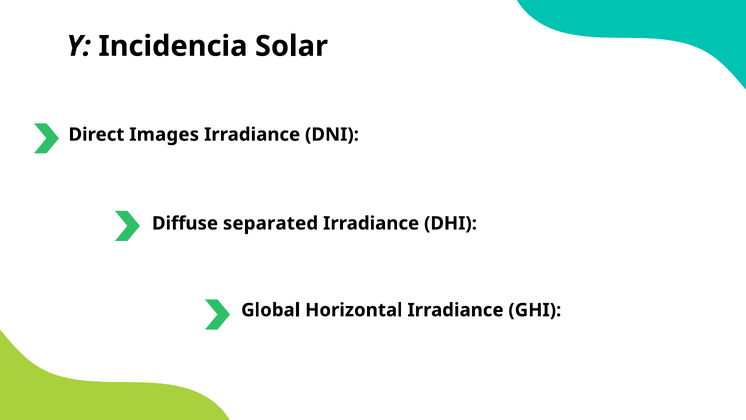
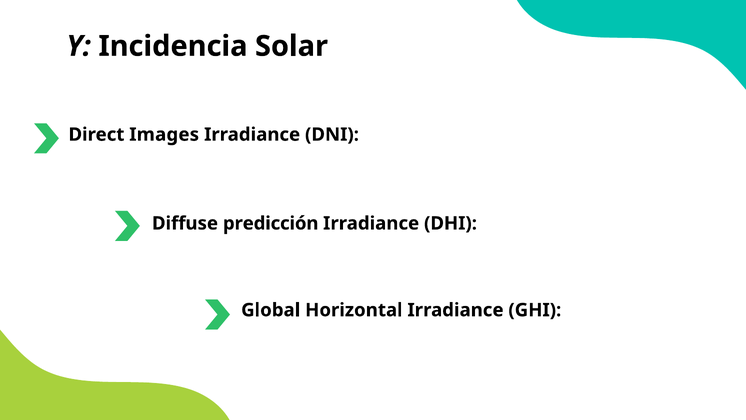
separated: separated -> predicción (271, 223)
